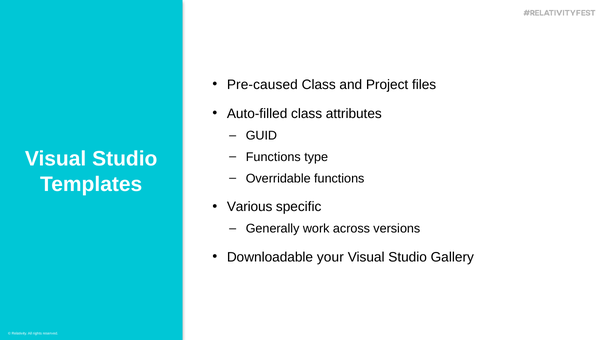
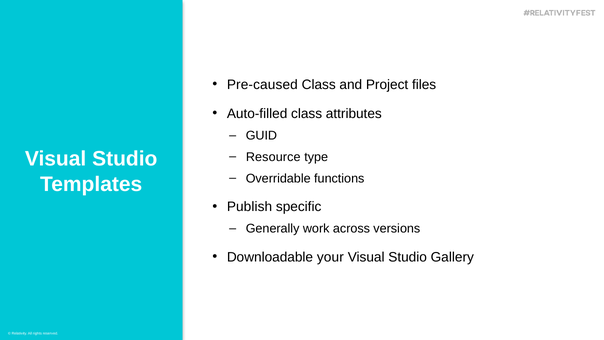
Functions: Functions -> Resource (273, 157)
Various: Various -> Publish (250, 207)
